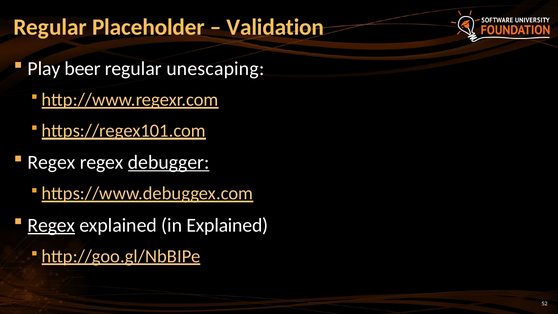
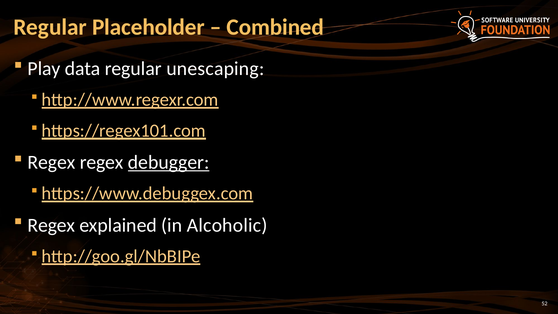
Validation: Validation -> Combined (275, 27)
beer: beer -> data (83, 69)
Regex underline: present -> none (51, 225)
in Explained: Explained -> Alcoholic (227, 225)
